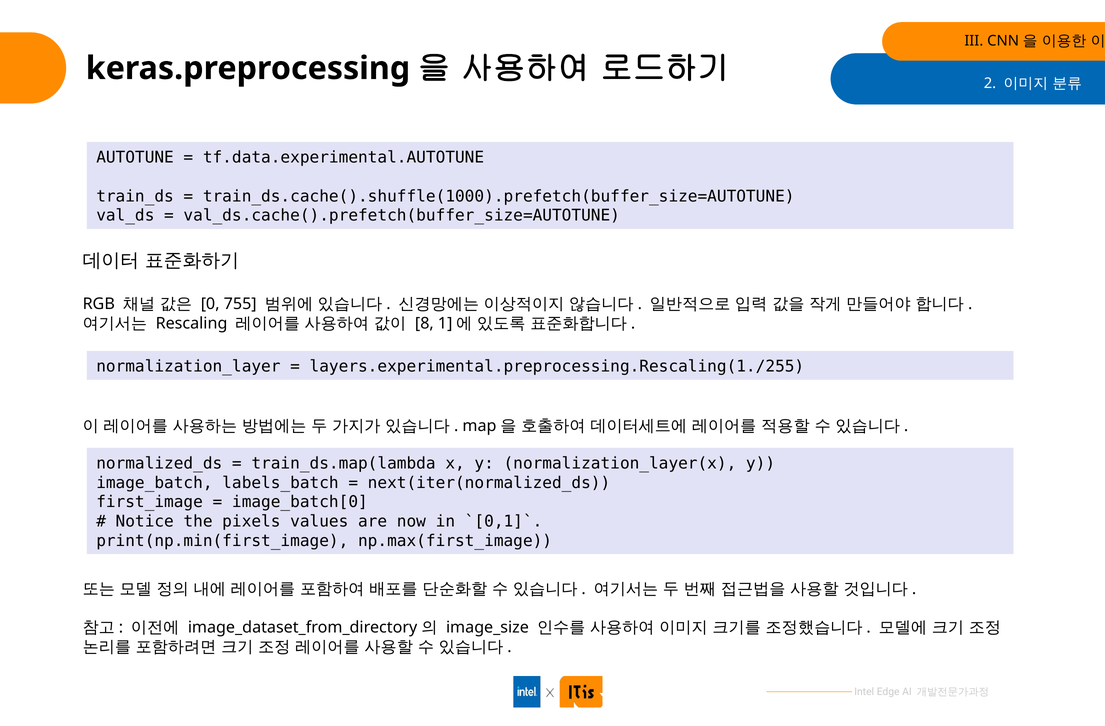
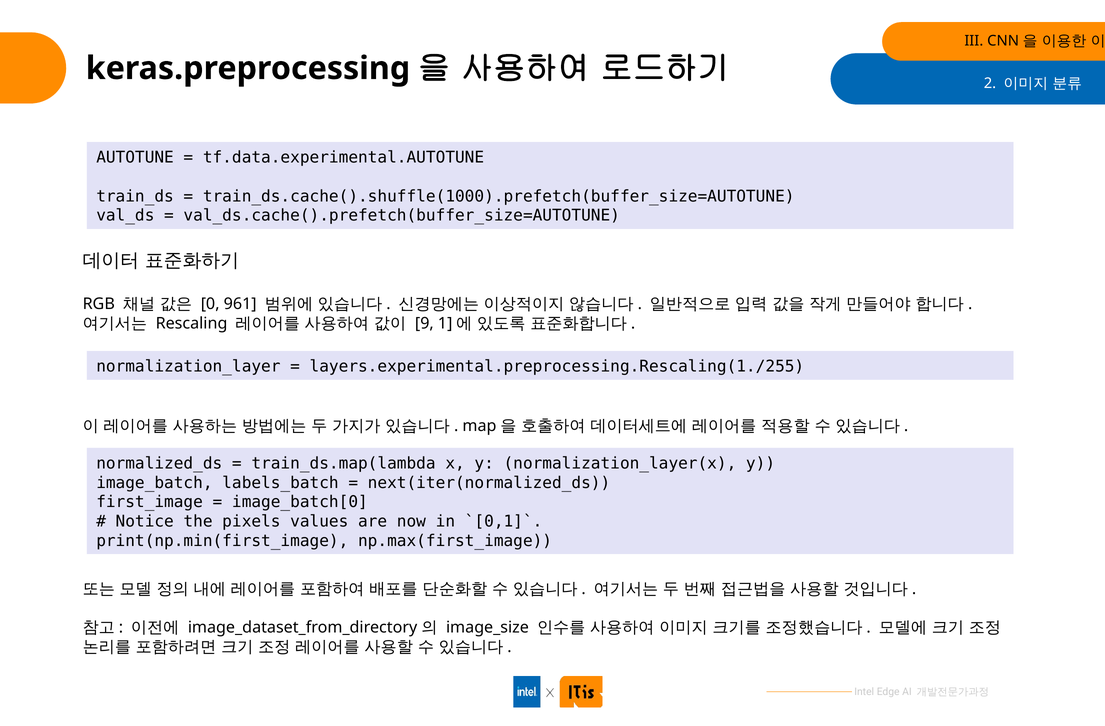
755: 755 -> 961 (240, 304)
8: 8 -> 9 (424, 323)
